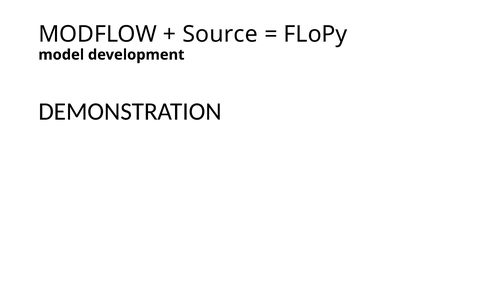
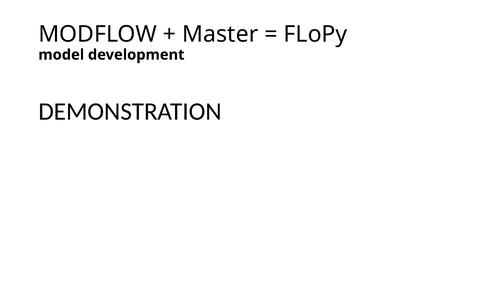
Source: Source -> Master (220, 34)
